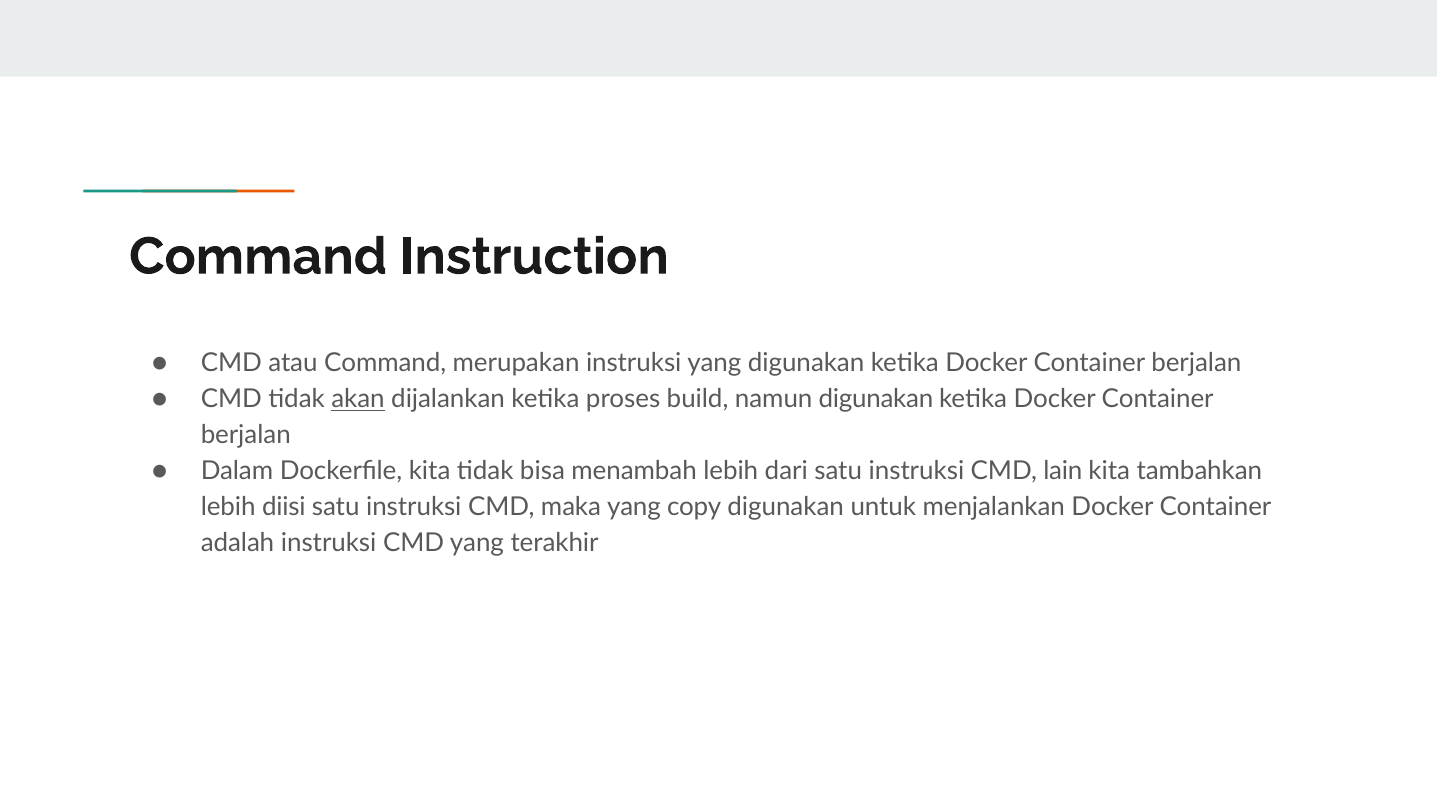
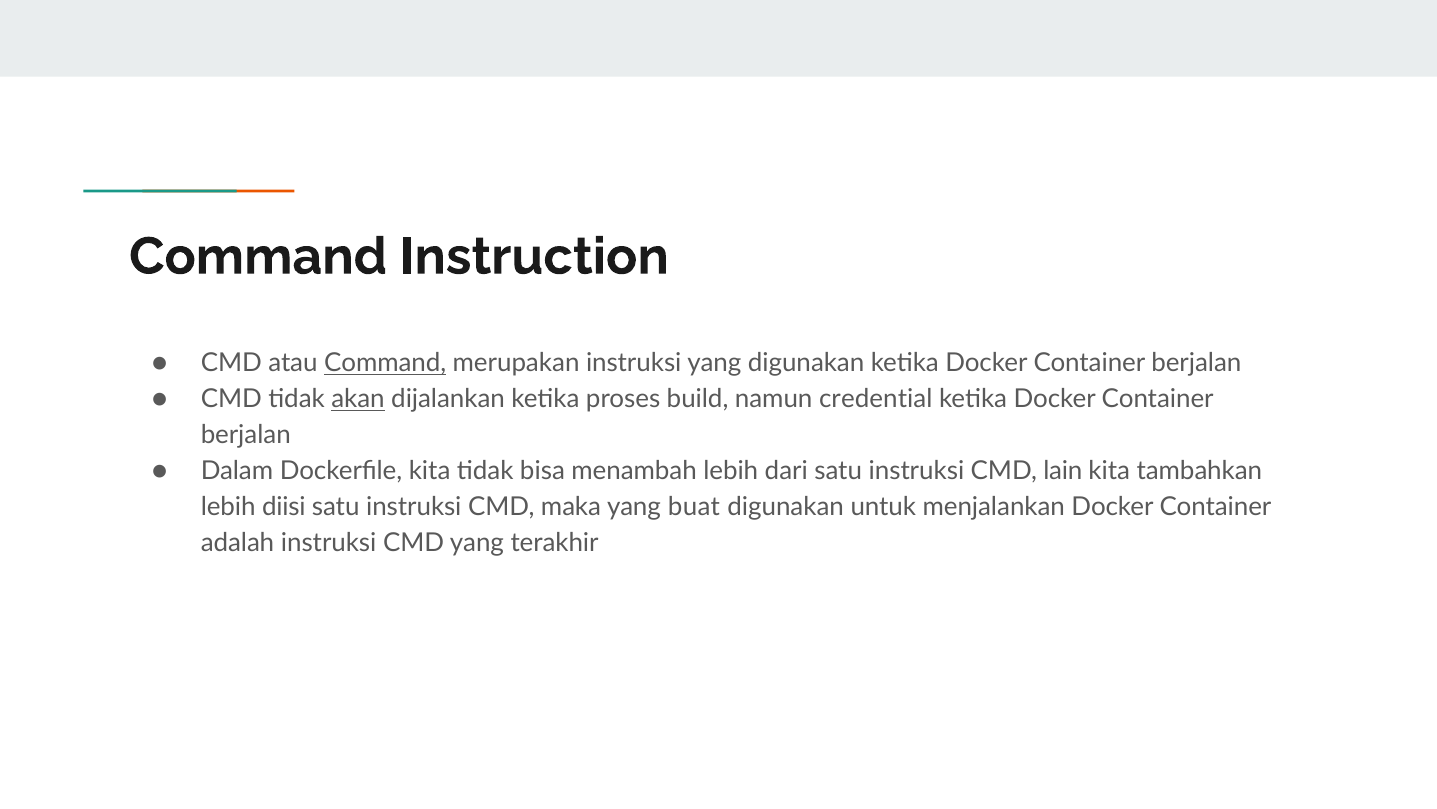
Command underline: none -> present (385, 363)
namun digunakan: digunakan -> credential (876, 399)
copy: copy -> buat (694, 506)
